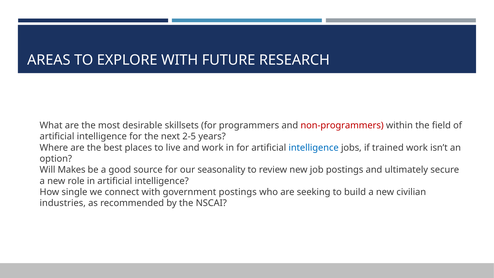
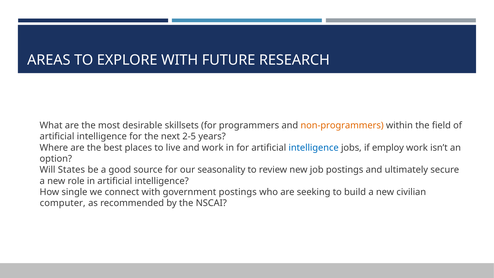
non-programmers colour: red -> orange (342, 125)
trained: trained -> employ (388, 148)
Makes: Makes -> States (71, 170)
industries: industries -> computer (63, 203)
